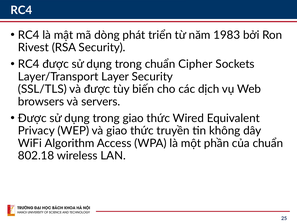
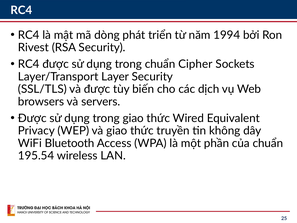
1983: 1983 -> 1994 (227, 35)
Algorithm: Algorithm -> Bluetooth (70, 143)
802.18: 802.18 -> 195.54 (36, 156)
